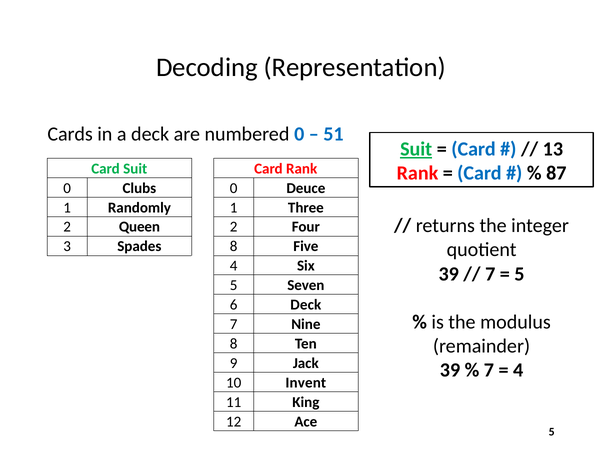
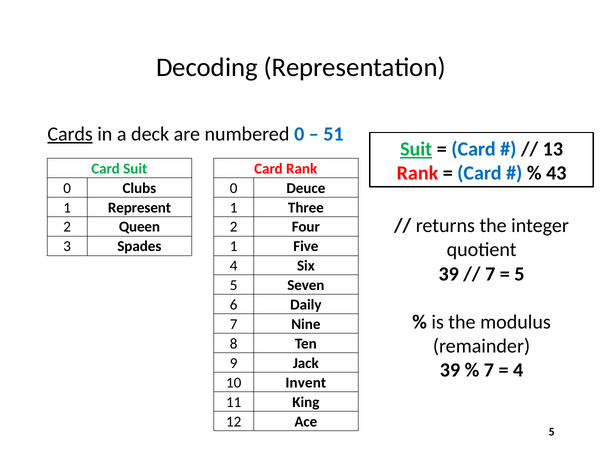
Cards underline: none -> present (70, 134)
87: 87 -> 43 (556, 173)
Randomly: Randomly -> Represent (139, 207)
Spades 8: 8 -> 1 (234, 246)
6 Deck: Deck -> Daily (306, 304)
